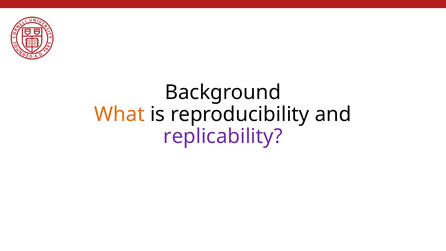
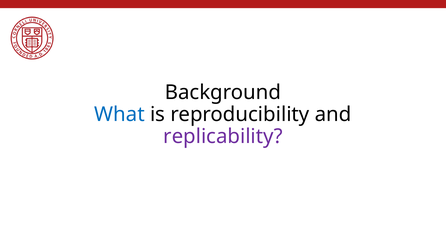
What colour: orange -> blue (120, 114)
